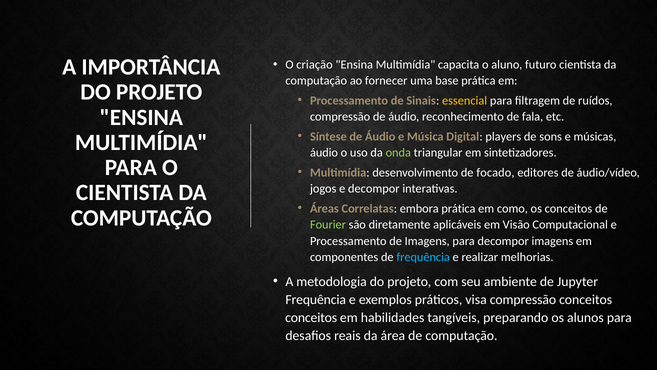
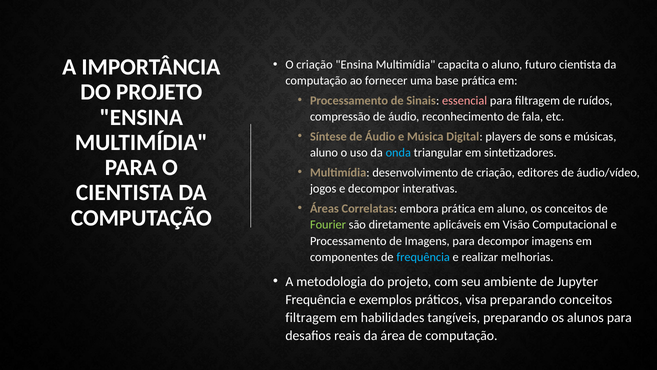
essencial colour: yellow -> pink (465, 100)
áudio: áudio -> aluno (324, 153)
onda colour: light green -> light blue (398, 153)
de focado: focado -> criação (496, 172)
em como: como -> aluno (512, 208)
visa compressão: compressão -> preparando (523, 299)
conceitos: conceitos -> filtragem (311, 317)
